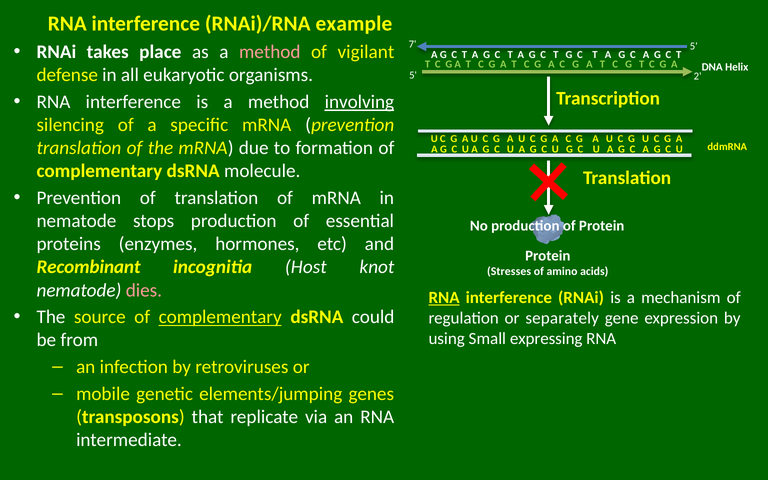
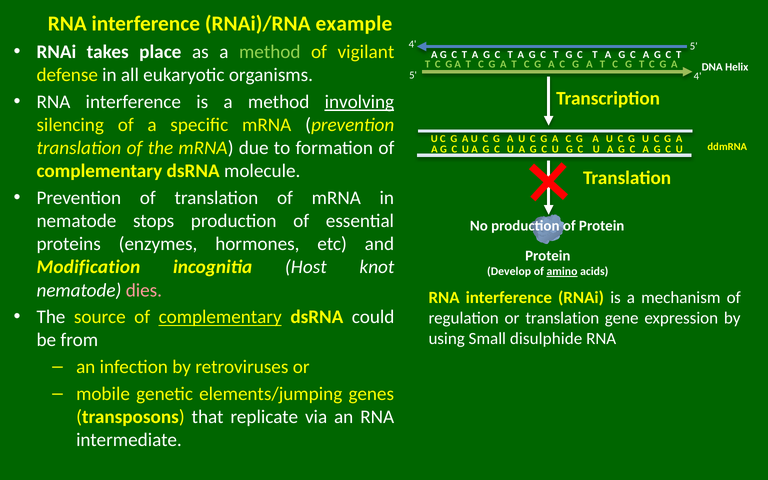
7: 7 -> 4 (413, 44)
method colour: pink -> light green (270, 52)
2: 2 -> 4 (698, 76)
Recombinant: Recombinant -> Modification (88, 267)
Stresses: Stresses -> Develop (509, 271)
amino underline: none -> present (562, 271)
RNA underline: present -> none (444, 298)
or separately: separately -> translation (562, 318)
expressing: expressing -> disulphide (546, 338)
